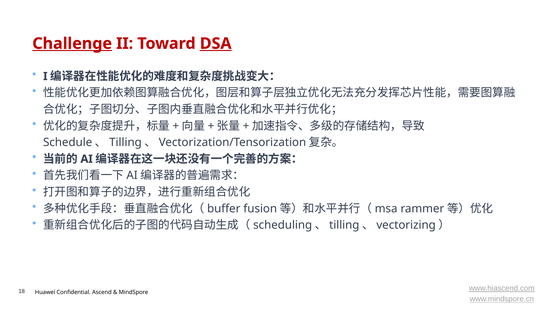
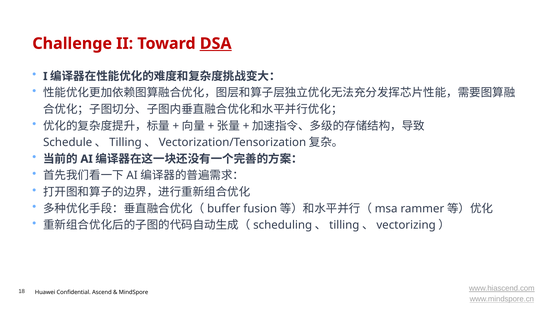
Challenge underline: present -> none (72, 44)
